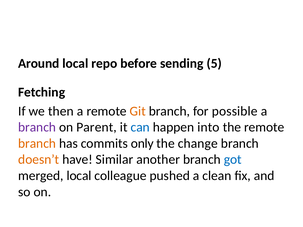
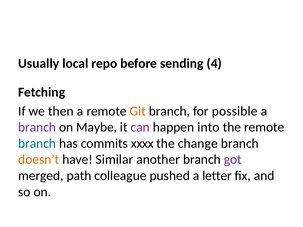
Around: Around -> Usually (39, 64)
5: 5 -> 4 (214, 64)
Parent: Parent -> Maybe (97, 127)
can colour: blue -> purple (140, 127)
branch colour: orange -> blue (37, 144)
only: only -> xxxx (142, 144)
got colour: blue -> purple (233, 160)
merged local: local -> path (79, 176)
clean: clean -> letter (217, 176)
